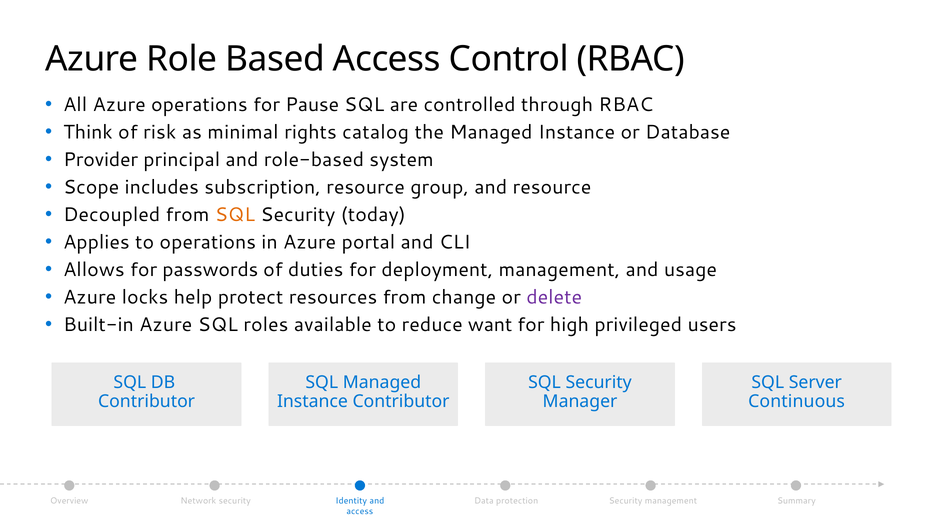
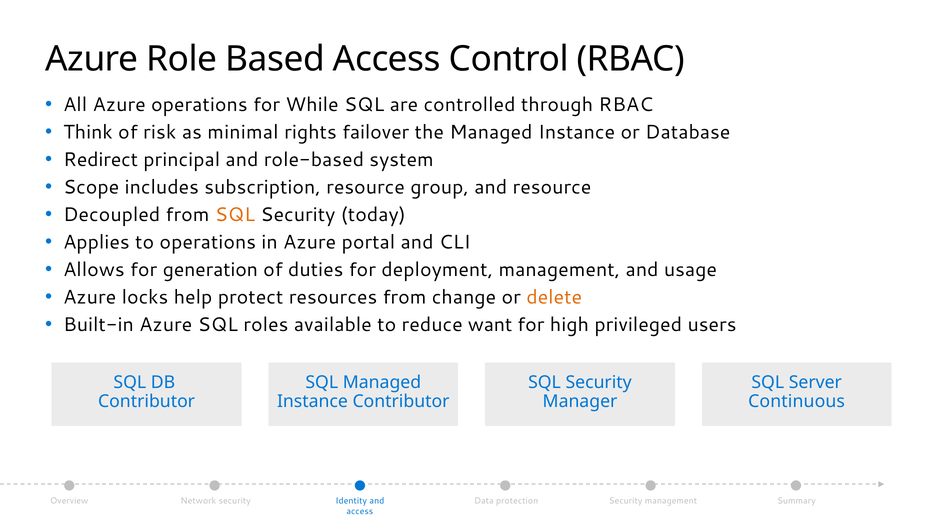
Pause: Pause -> While (312, 105)
catalog: catalog -> failover (376, 132)
Provider: Provider -> Redirect (101, 160)
passwords: passwords -> generation (210, 270)
delete colour: purple -> orange (554, 297)
